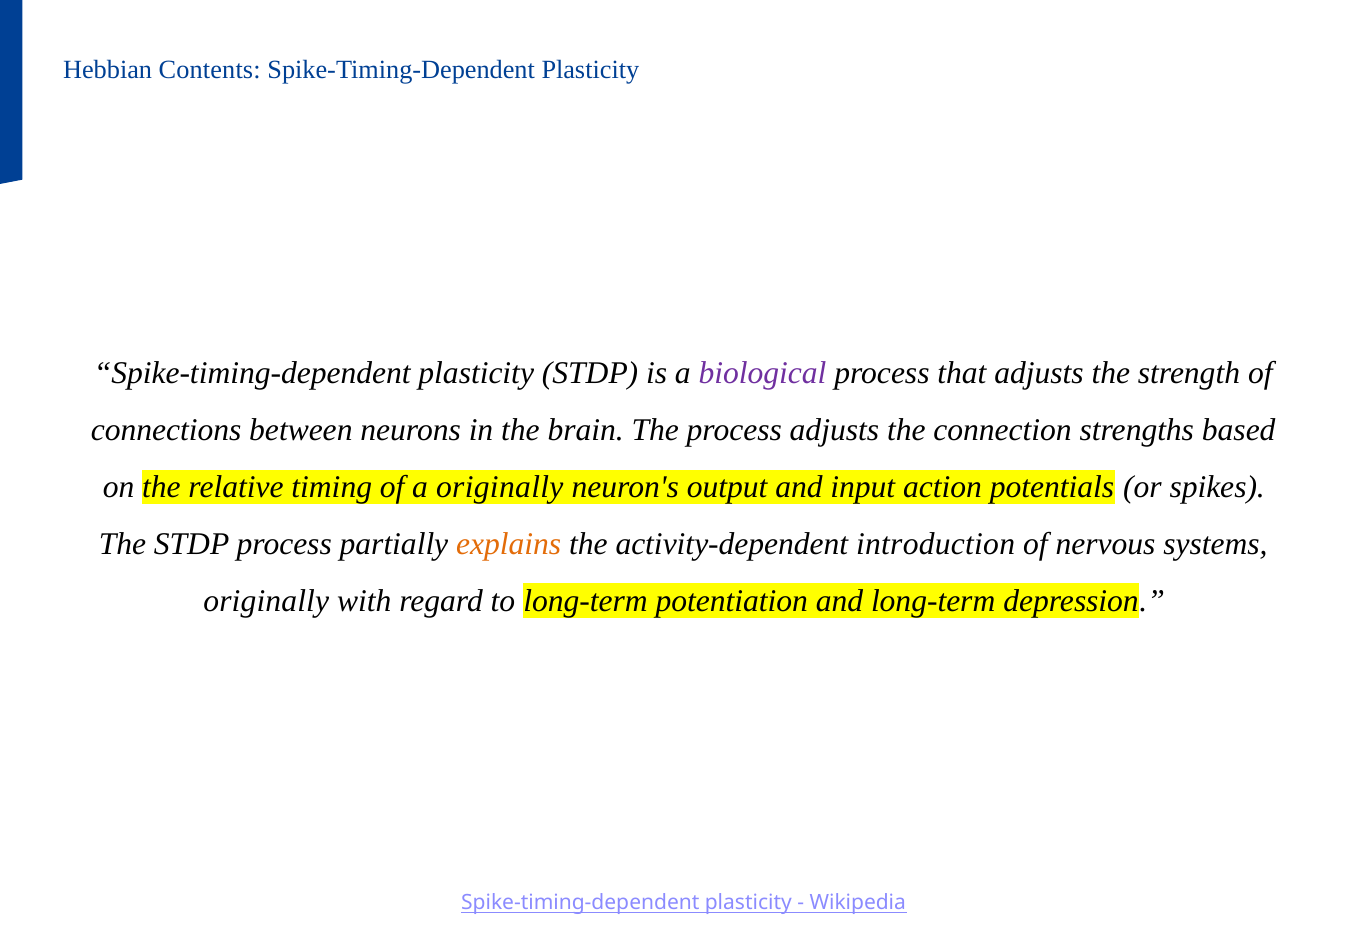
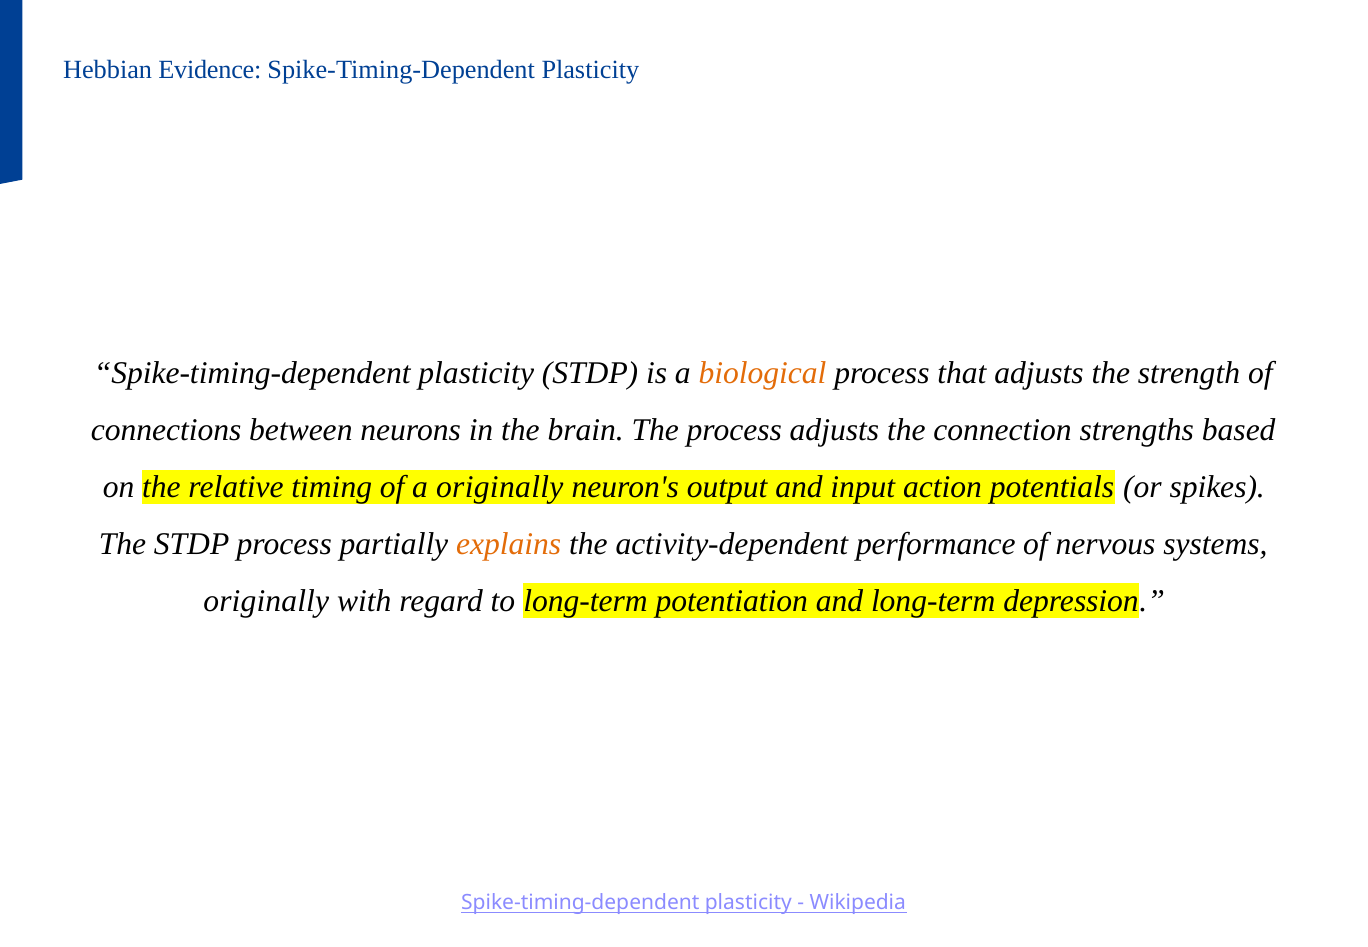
Contents: Contents -> Evidence (210, 70)
biological colour: purple -> orange (763, 374)
introduction: introduction -> performance (936, 544)
